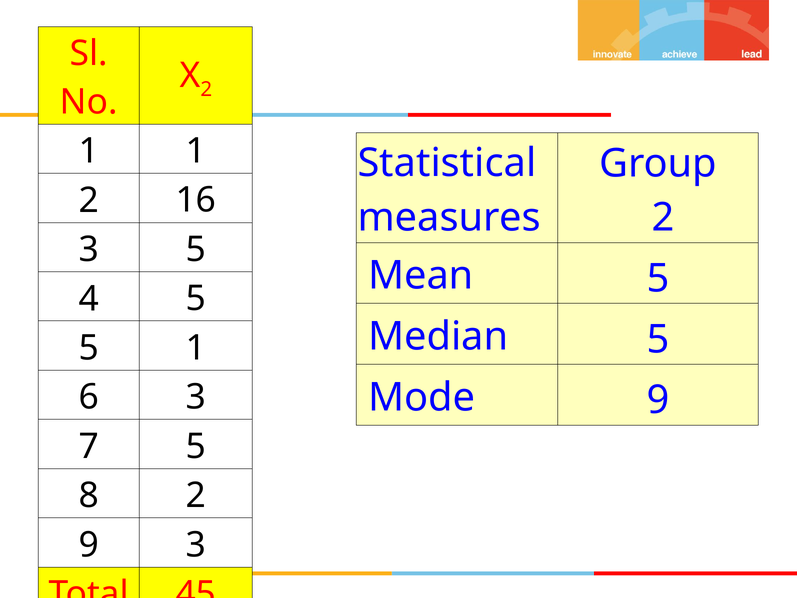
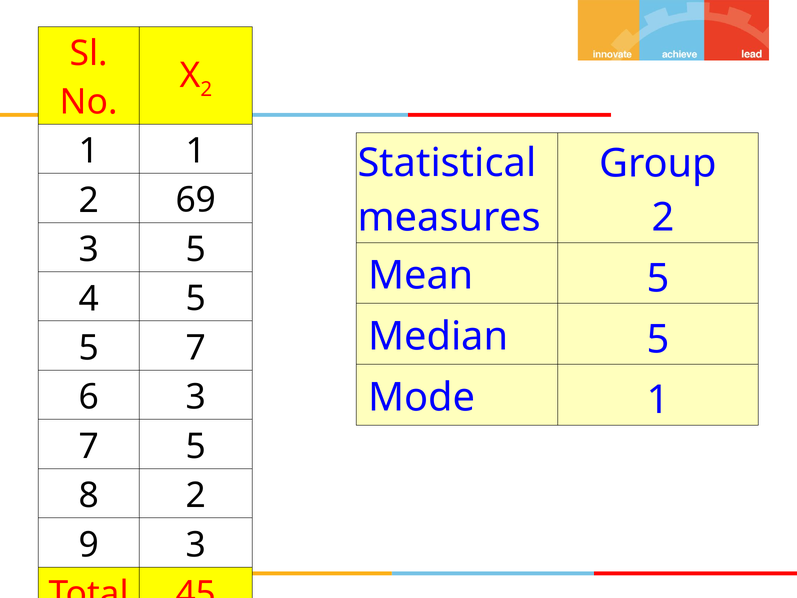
16: 16 -> 69 (196, 200)
5 1: 1 -> 7 (196, 348)
Mode 9: 9 -> 1 (658, 400)
